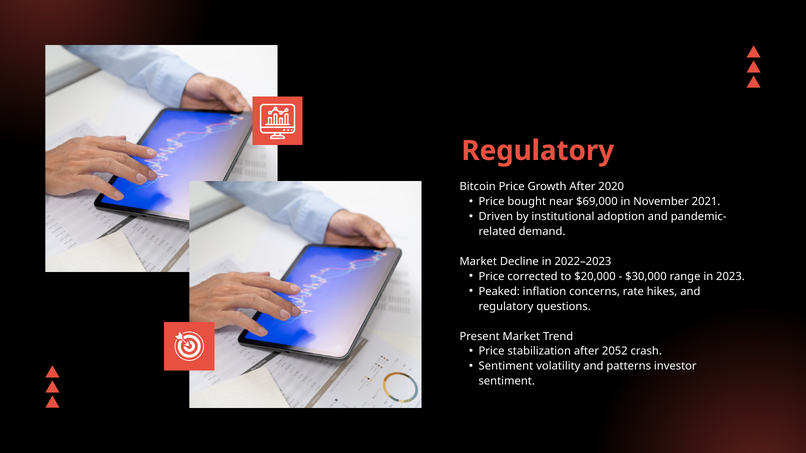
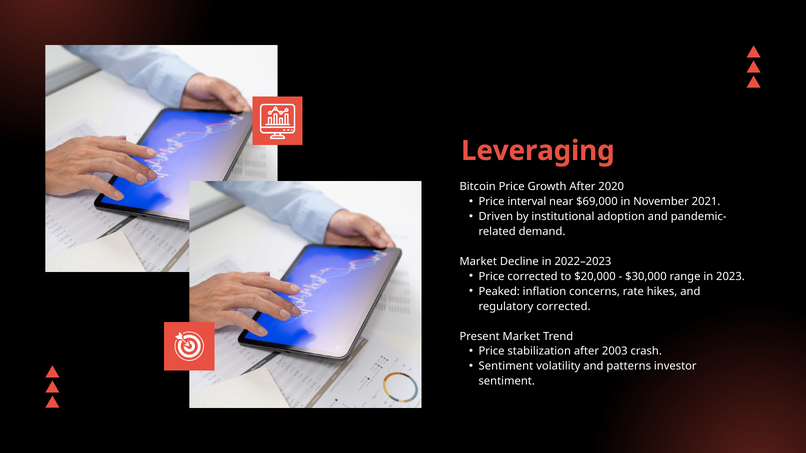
Regulatory: Regulatory -> Leveraging (538, 151)
bought: bought -> interval (527, 202)
regulatory questions: questions -> corrected (564, 307)
2052: 2052 -> 2003 (615, 352)
